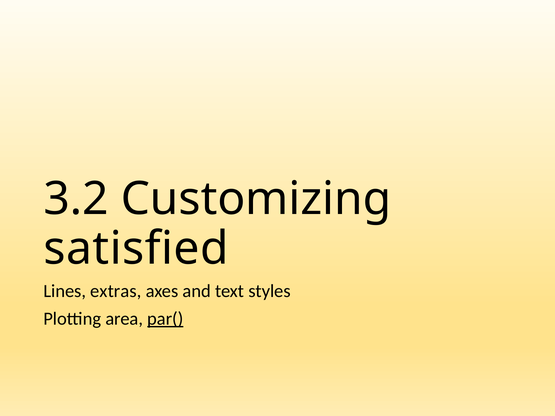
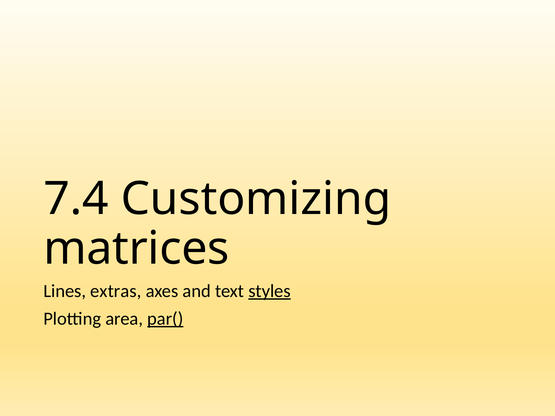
3.2: 3.2 -> 7.4 (76, 199)
satisfied: satisfied -> matrices (136, 249)
styles underline: none -> present (270, 291)
